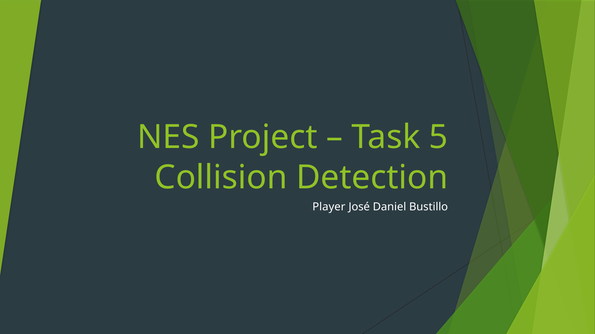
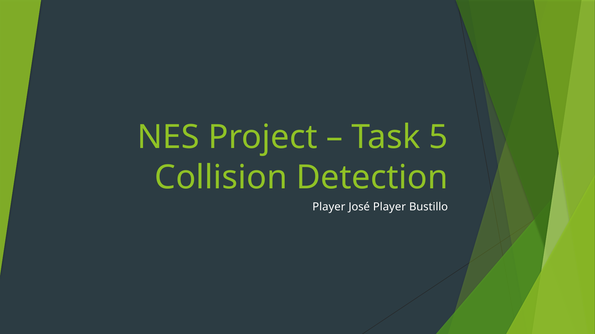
José Daniel: Daniel -> Player (389, 207)
